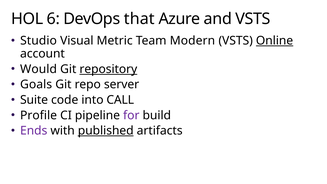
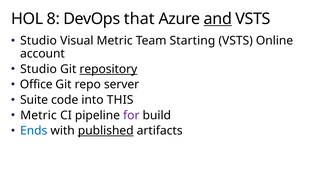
6: 6 -> 8 (53, 19)
and underline: none -> present (218, 19)
Modern: Modern -> Starting (192, 41)
Online underline: present -> none (275, 41)
Would: Would -> Studio (39, 69)
Goals: Goals -> Office (36, 84)
CALL: CALL -> THIS (120, 100)
Profile: Profile -> Metric (39, 115)
Ends colour: purple -> blue (34, 131)
